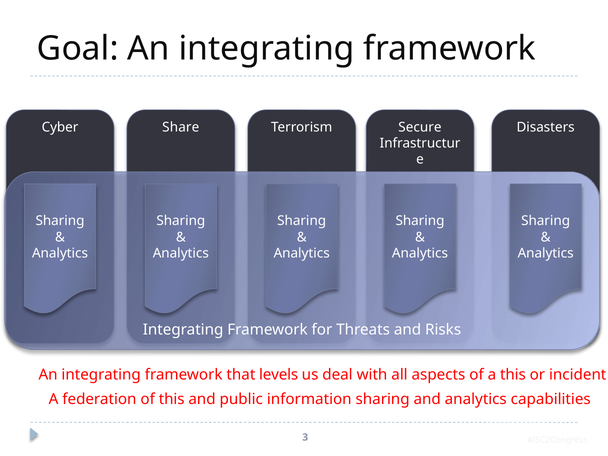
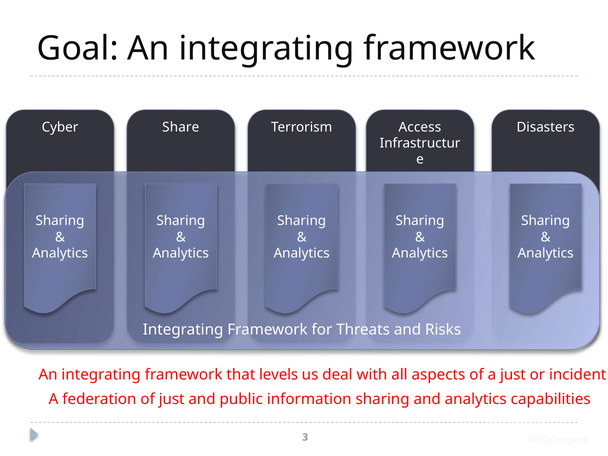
Secure: Secure -> Access (420, 127)
a this: this -> just (513, 375)
of this: this -> just (172, 399)
